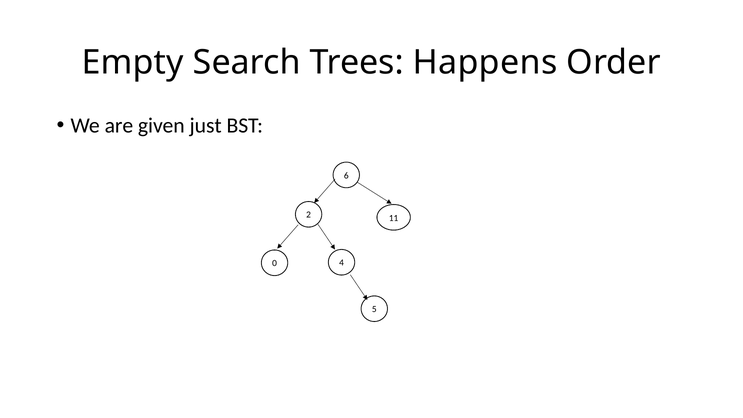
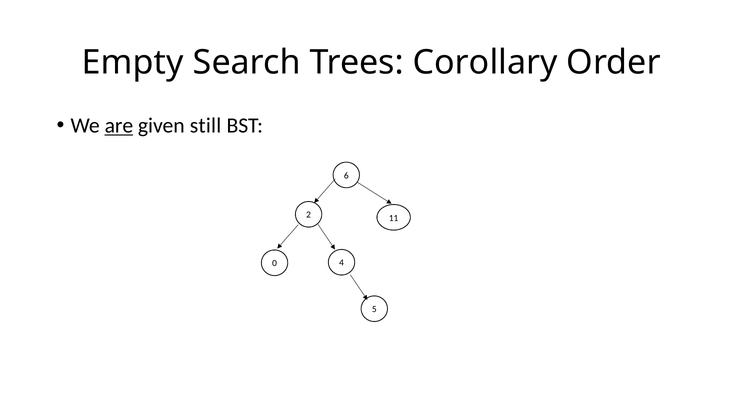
Happens: Happens -> Corollary (485, 62)
are underline: none -> present (119, 126)
just: just -> still (206, 126)
